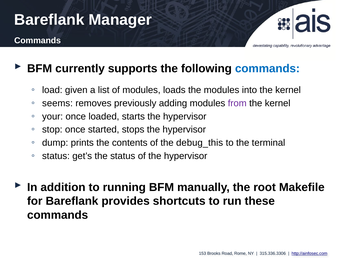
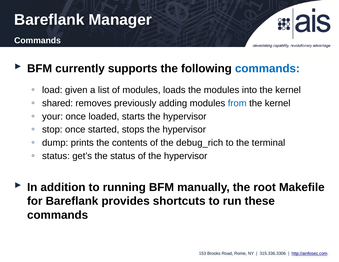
seems: seems -> shared (58, 103)
from colour: purple -> blue (237, 103)
debug_this: debug_this -> debug_rich (200, 143)
